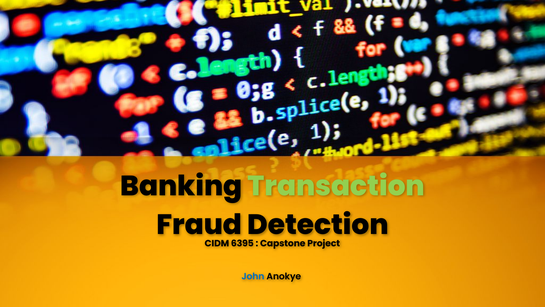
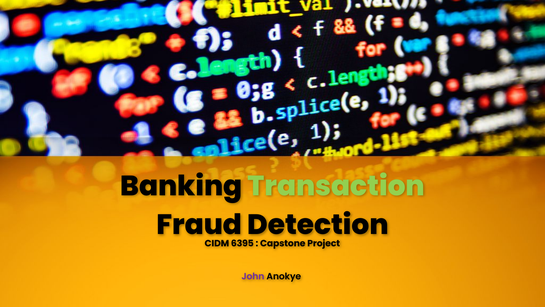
John colour: blue -> purple (253, 276)
